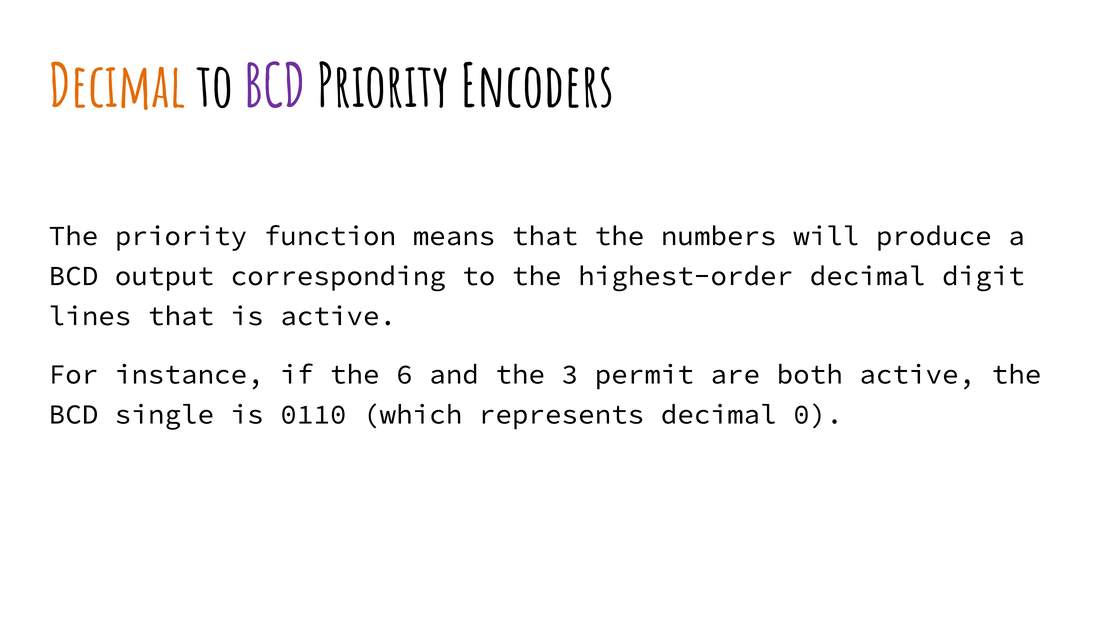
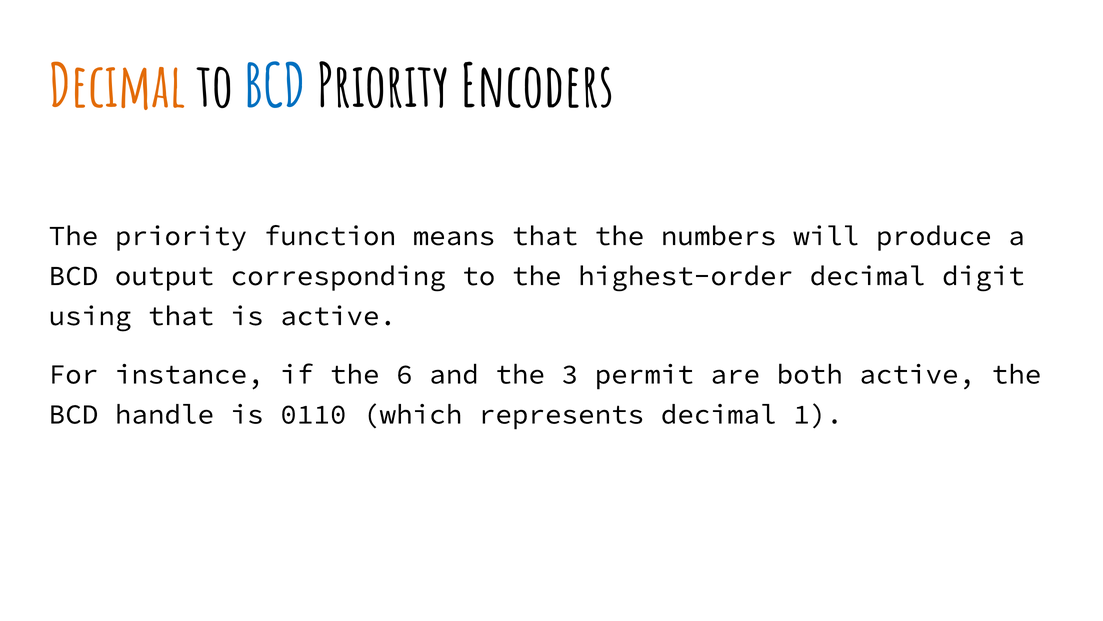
BCD colour: purple -> blue (275, 87)
lines: lines -> using (90, 316)
single: single -> handle (164, 414)
0: 0 -> 1 (818, 414)
